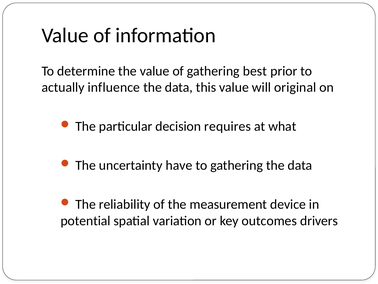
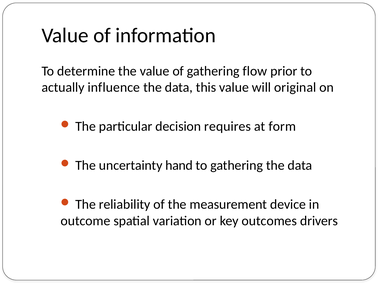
best: best -> flow (255, 71)
what: what -> form (282, 126)
have: have -> hand (179, 165)
potential: potential -> outcome (86, 221)
